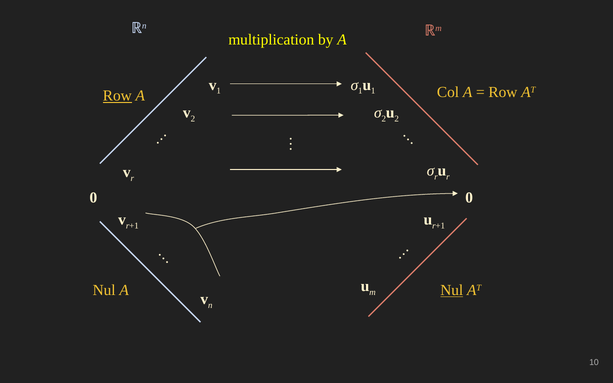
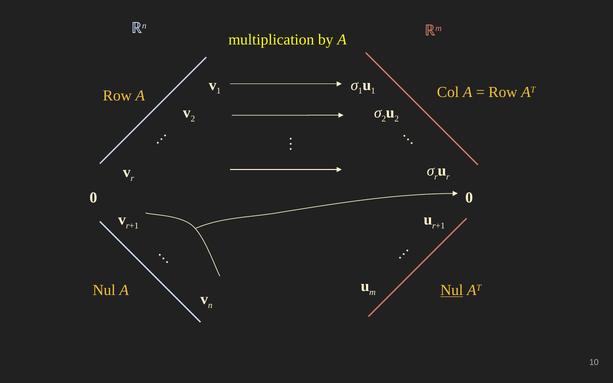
Row underline: present -> none (117, 96)
